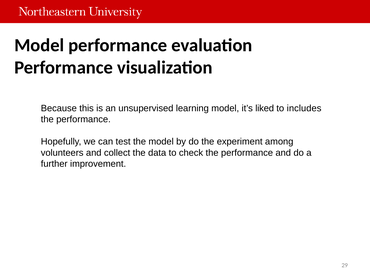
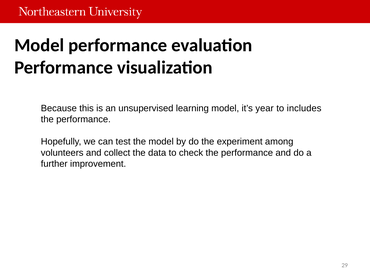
liked: liked -> year (265, 108)
